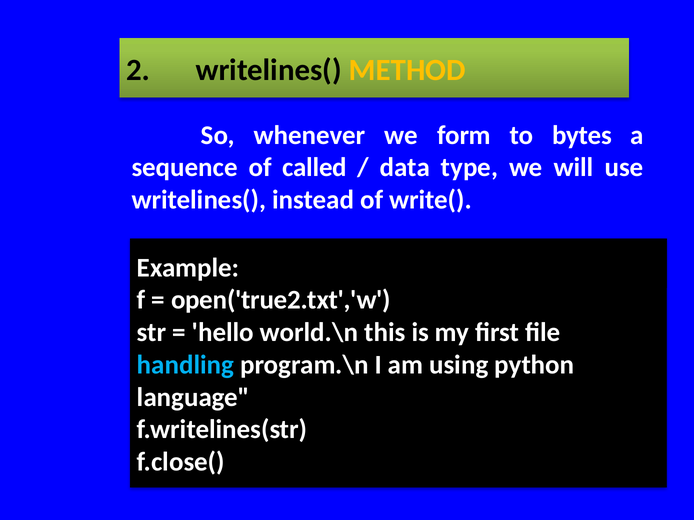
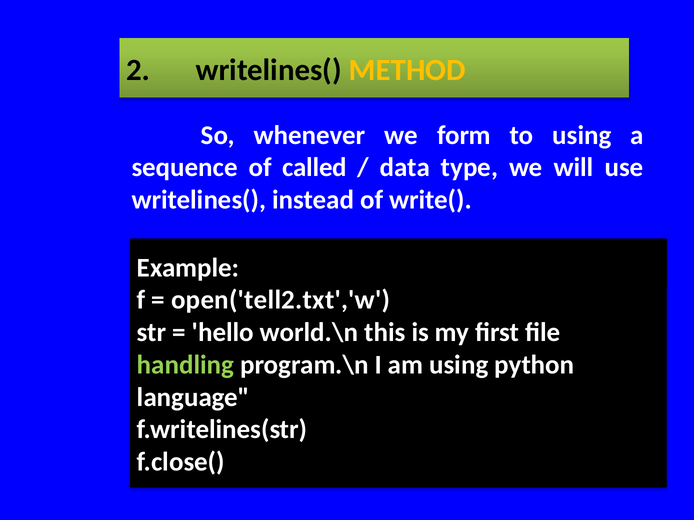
to bytes: bytes -> using (582, 135)
open('true2.txt','w: open('true2.txt','w -> open('tell2.txt','w (281, 300)
handling colour: light blue -> light green (186, 365)
